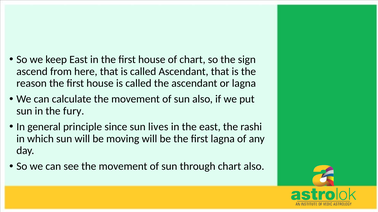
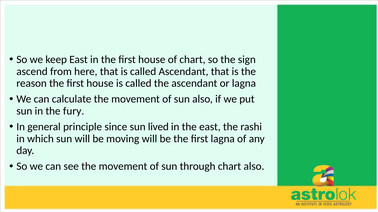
lives: lives -> lived (158, 127)
